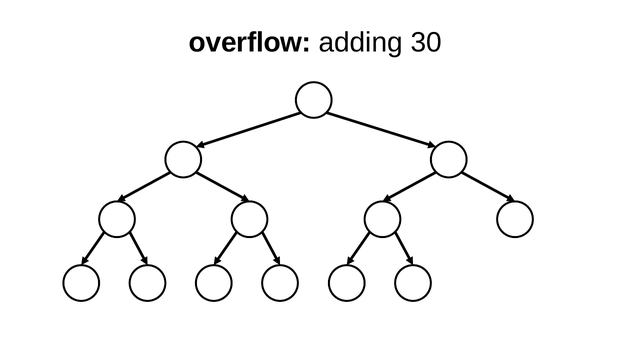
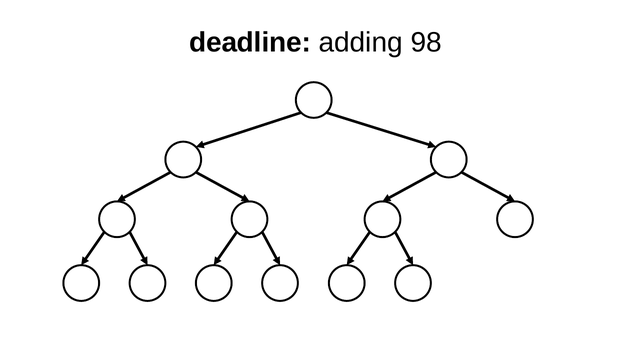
overflow: overflow -> deadline (250, 43)
30: 30 -> 98 (426, 43)
